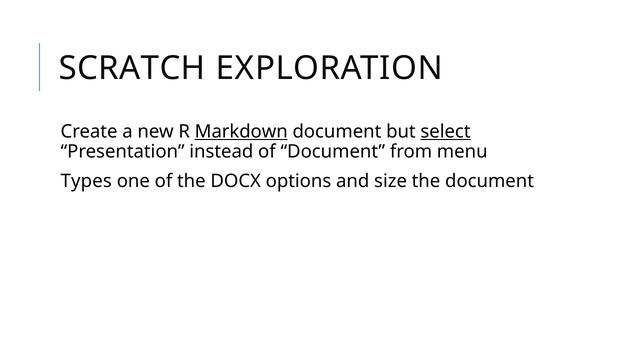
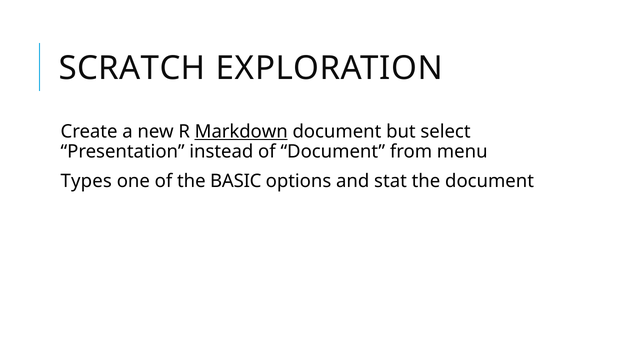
select underline: present -> none (446, 132)
DOCX: DOCX -> BASIC (236, 181)
size: size -> stat (391, 181)
